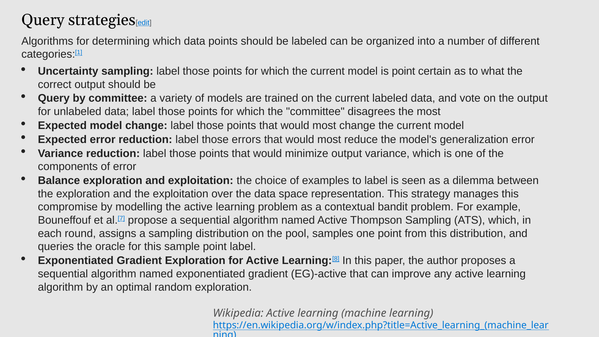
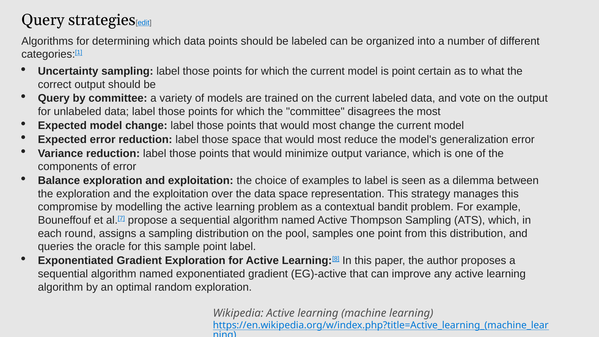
those errors: errors -> space (246, 139)
